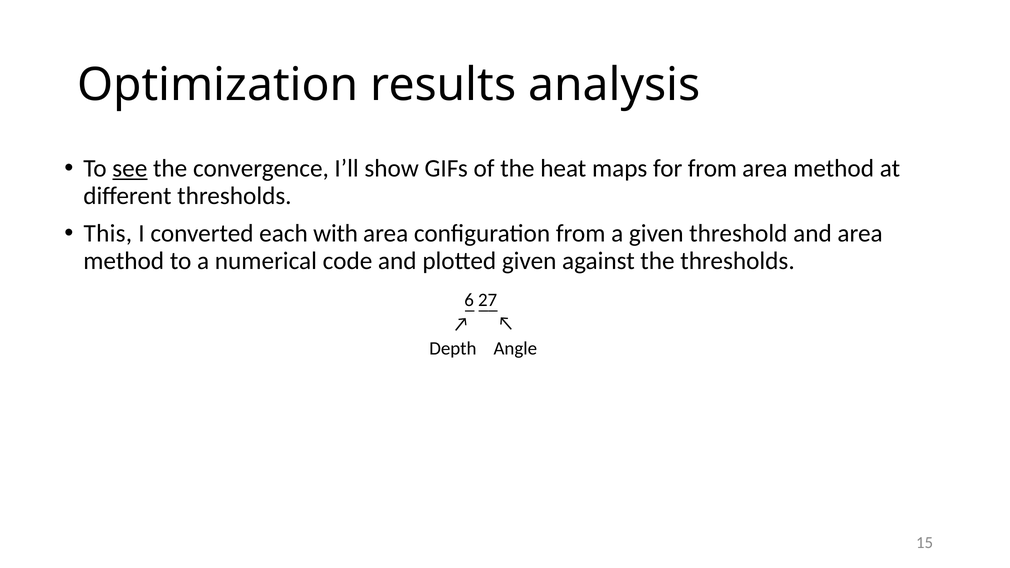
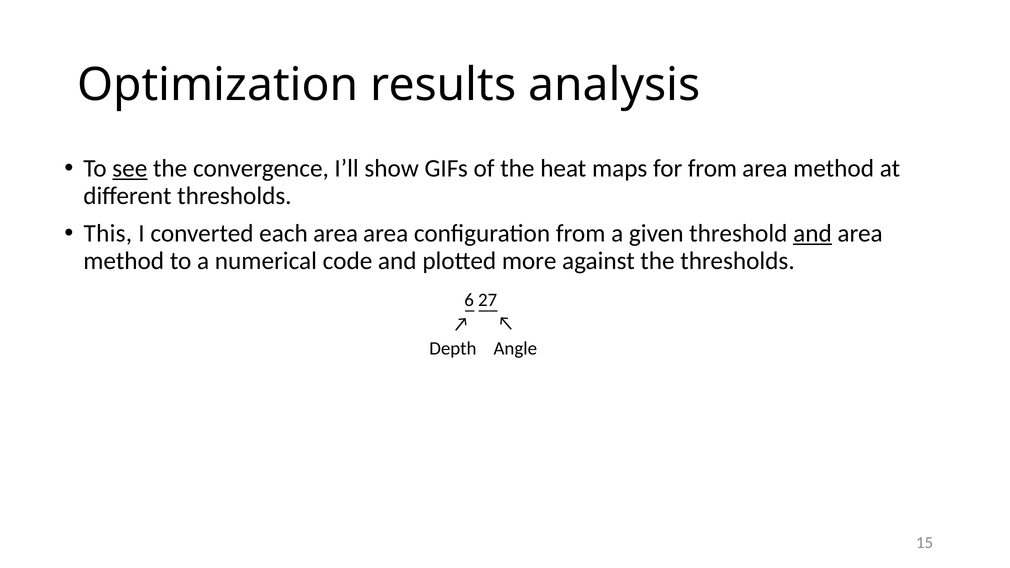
each with: with -> area (336, 234)
and underline: none -> present (812, 234)
plotted given: given -> more (529, 261)
